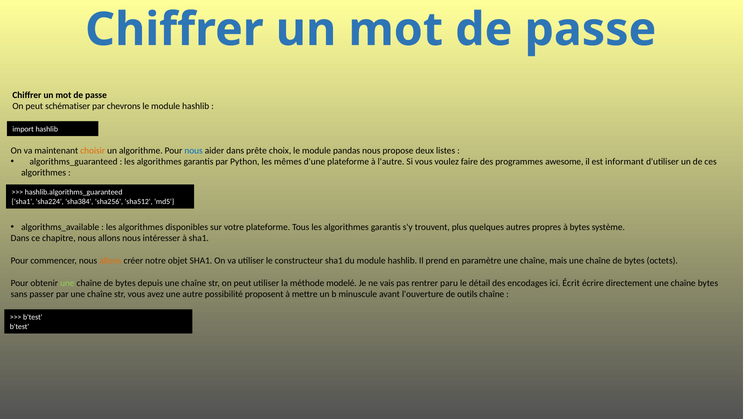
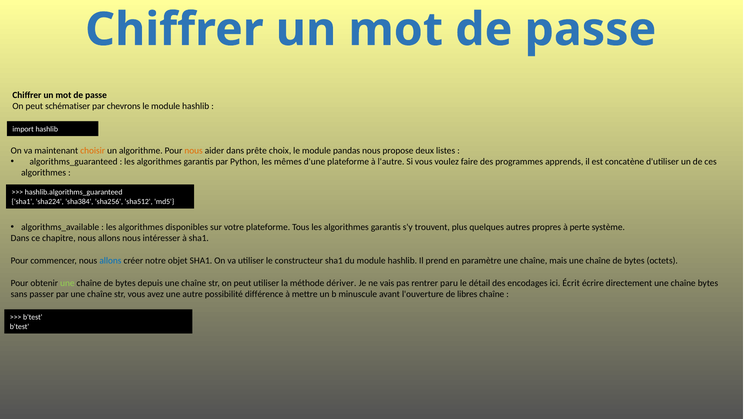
nous colour: blue -> orange (194, 150)
awesome: awesome -> apprends (564, 162)
informant: informant -> concatène (625, 162)
à bytes: bytes -> perte (580, 227)
allons colour: orange -> blue (110, 261)
modelé: modelé -> dériver (341, 283)
proposent: proposent -> différence (264, 294)
outils: outils -> libres (467, 294)
